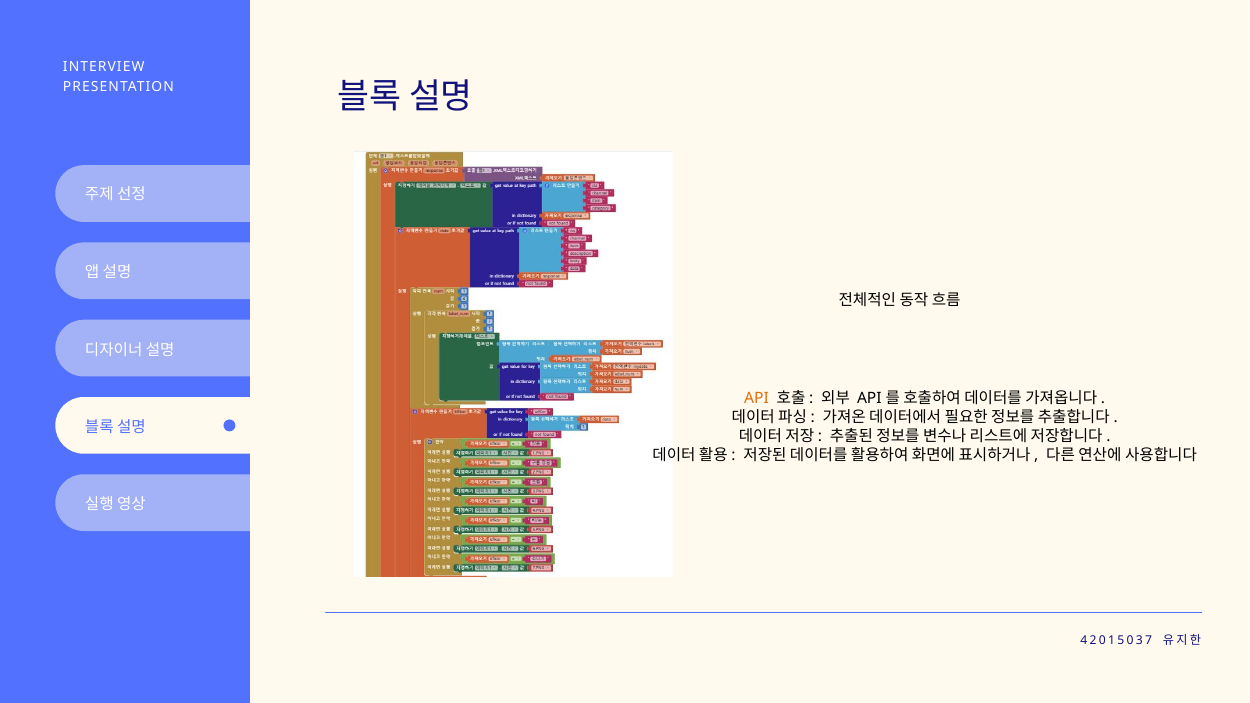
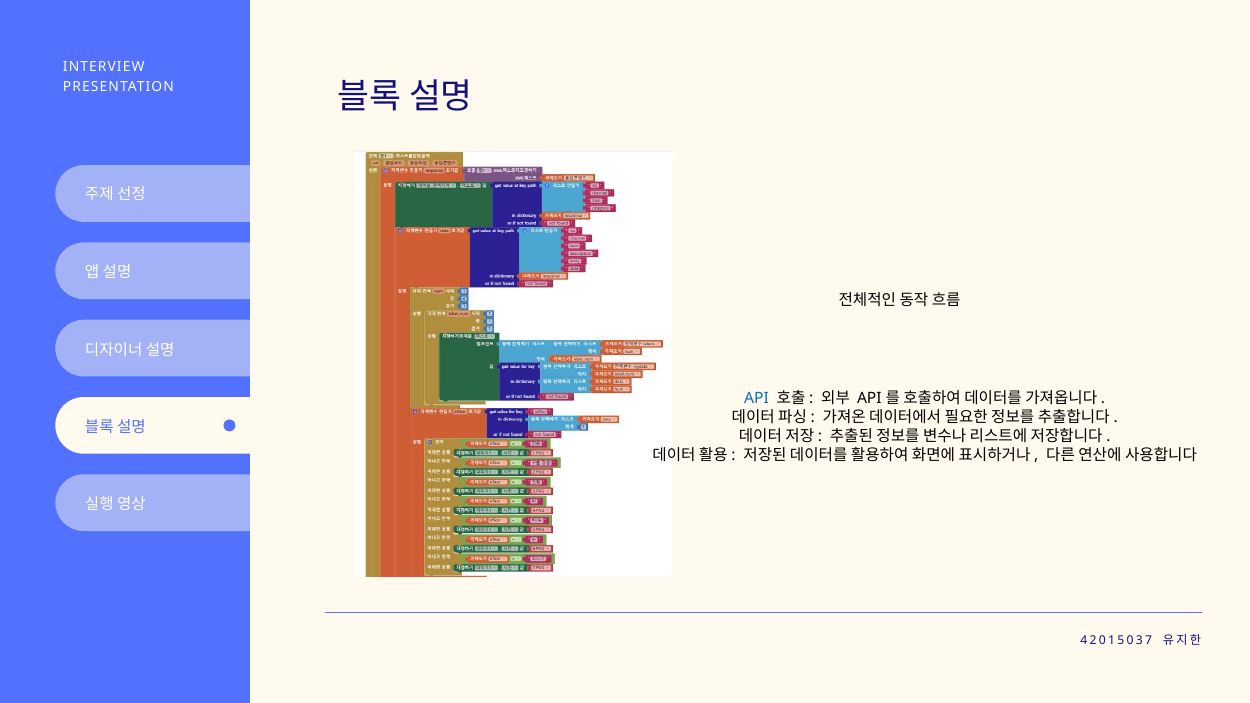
API colour: orange -> blue (757, 399)
